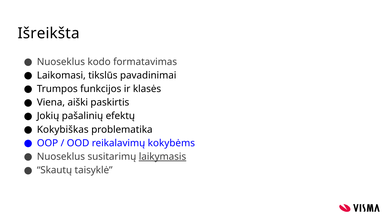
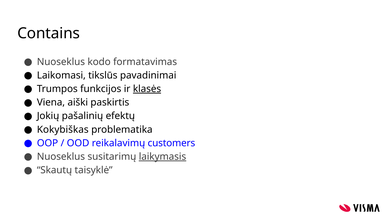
Išreikšta: Išreikšta -> Contains (49, 33)
klasės underline: none -> present (147, 89)
kokybėms: kokybėms -> customers (171, 143)
